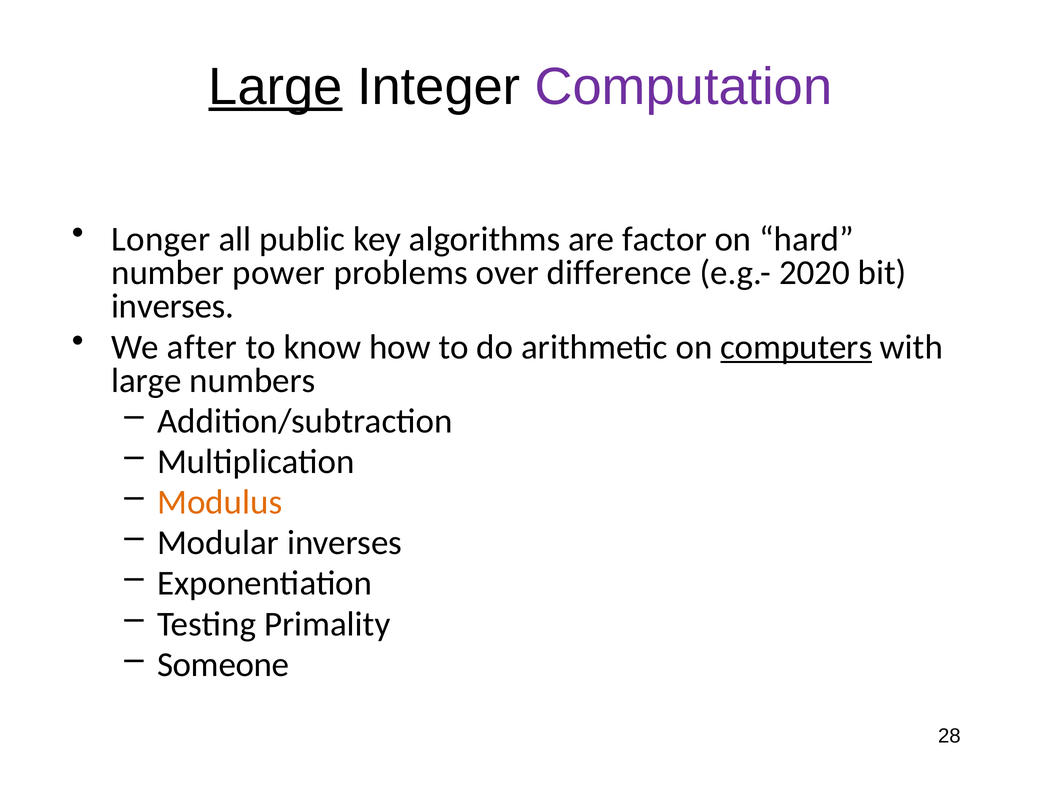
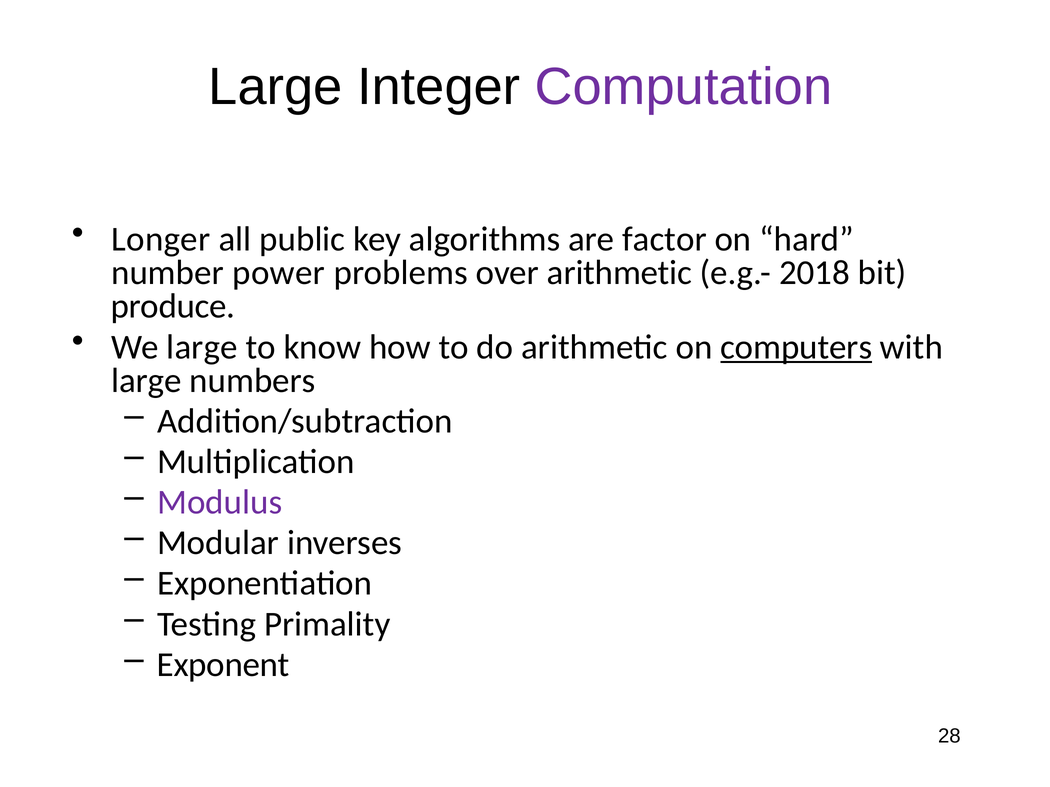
Large underline: present -> none (275, 87)
over difference: difference -> arithmetic (620, 273)
2020: 2020 -> 2018 (814, 273)
inverses: inverses -> produce (173, 307)
We after: after -> large (202, 347)
Modulus colour: orange -> purple (220, 503)
Someone: Someone -> Exponent (223, 665)
